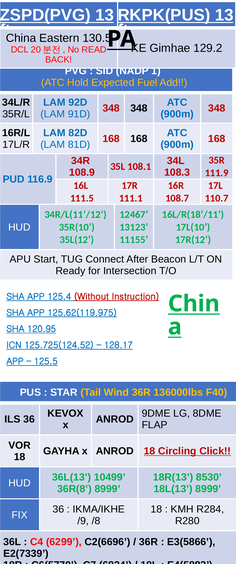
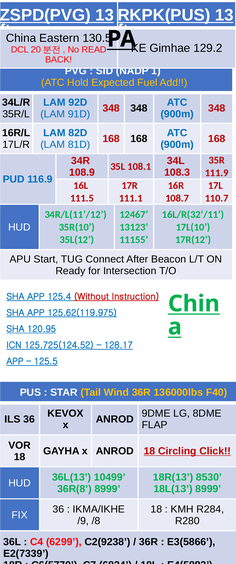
16L/R(18’/11: 16L/R(18’/11 -> 16L/R(32’/11 (193, 215)
C2(6696: C2(6696 -> C2(9238 (107, 543)
